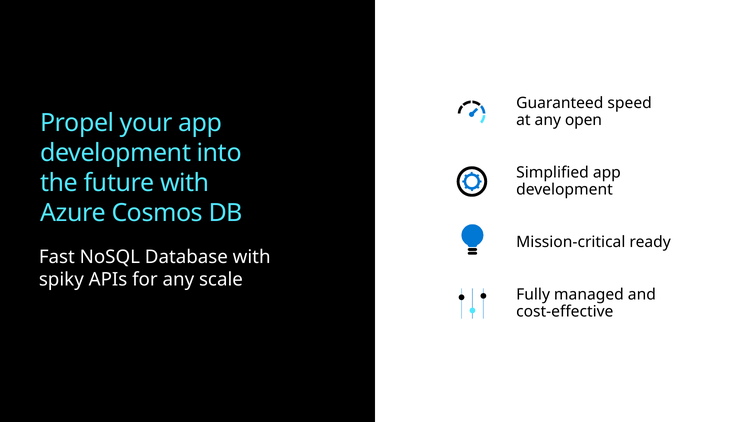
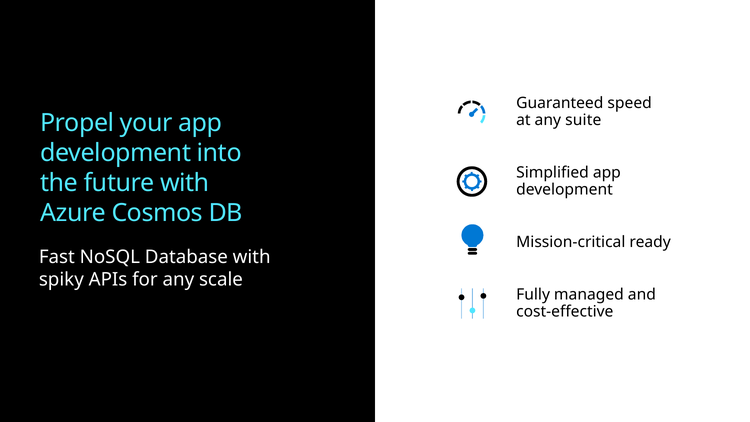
open: open -> suite (583, 120)
